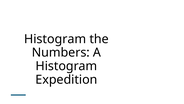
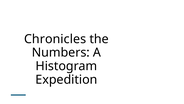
Histogram: Histogram -> Chronicles (55, 39)
